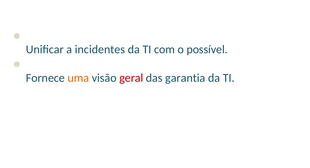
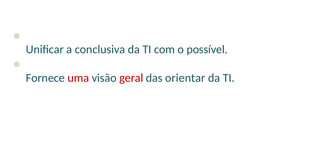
incidentes: incidentes -> conclusiva (100, 49)
uma colour: orange -> red (78, 78)
garantia: garantia -> orientar (185, 78)
